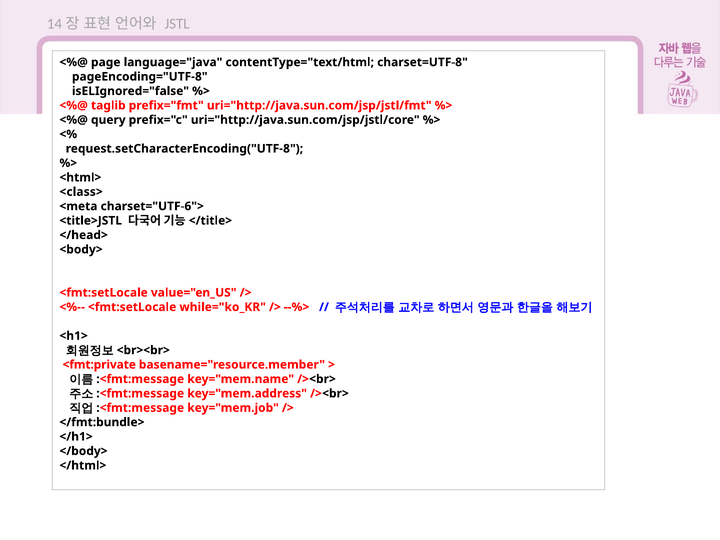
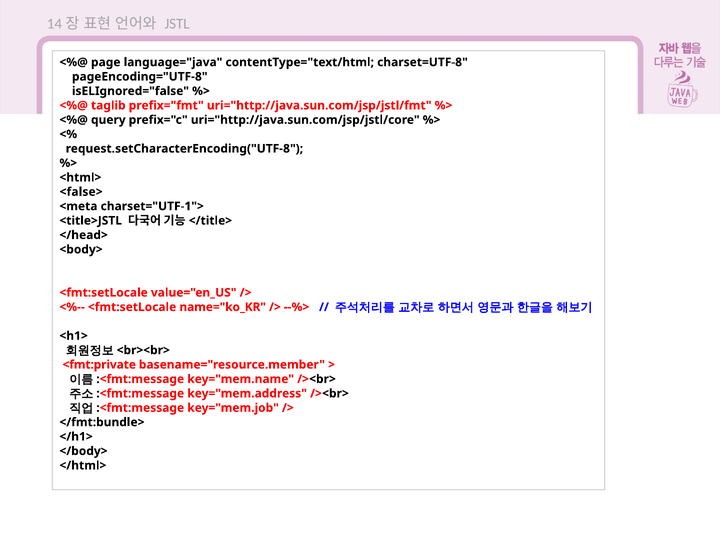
<class>: <class> -> <false> (81, 192)
charset="UTF-6">: charset="UTF-6"> -> charset="UTF-1"> (152, 206)
while="ko_KR: while="ko_KR -> name="ko_KR (223, 307)
